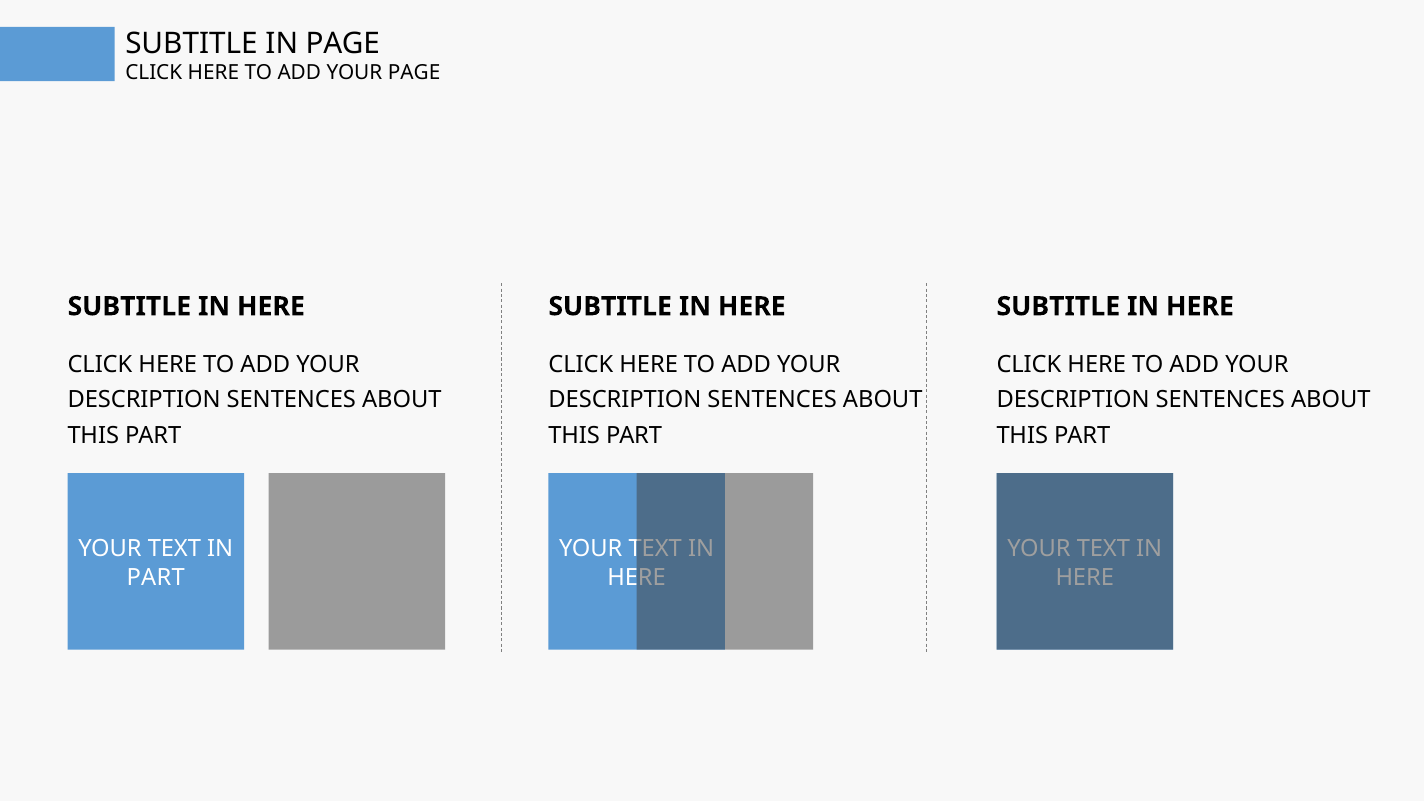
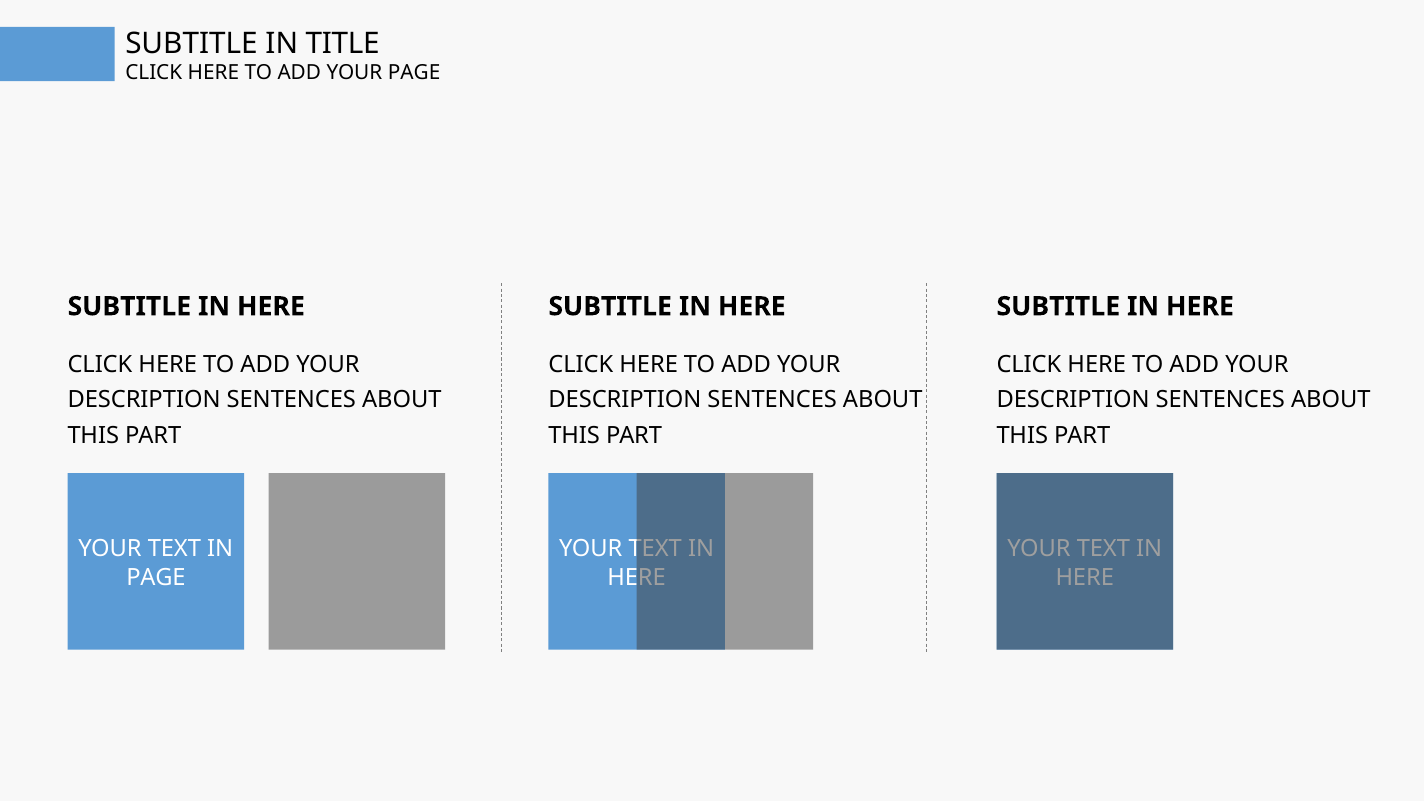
IN PAGE: PAGE -> TITLE (343, 43)
PART: PART -> PAGE (156, 577)
